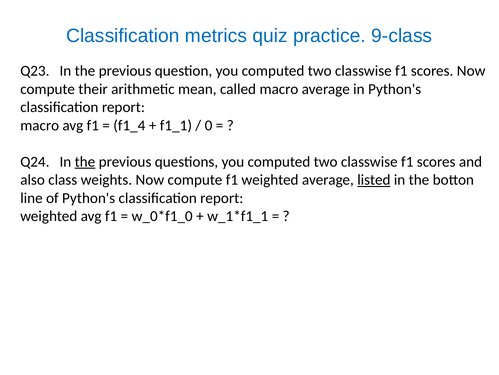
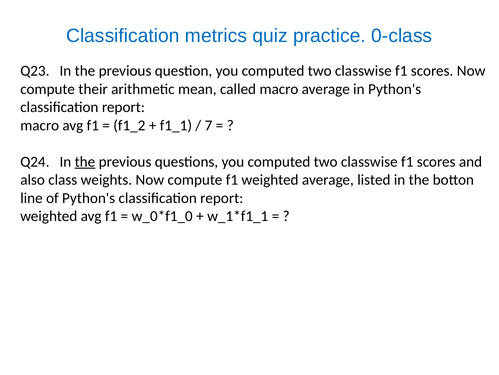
9-class: 9-class -> 0-class (402, 36)
f1_4: f1_4 -> f1_2 (129, 125)
0: 0 -> 7 (209, 125)
listed underline: present -> none (374, 180)
